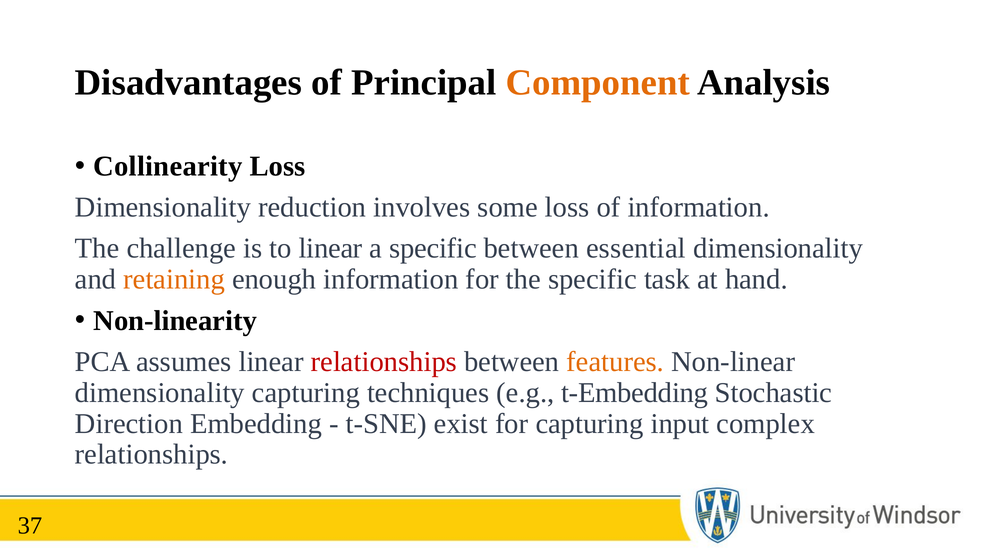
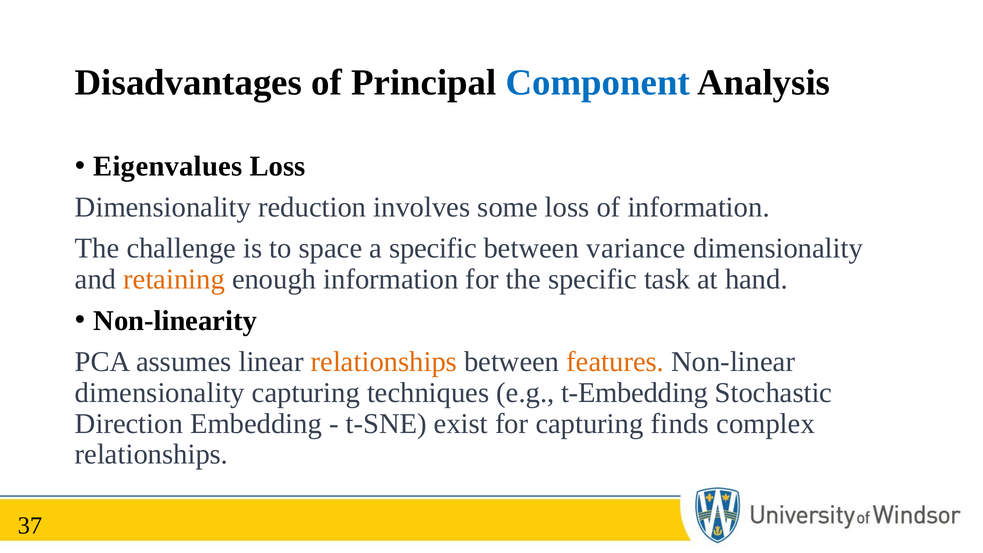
Component colour: orange -> blue (598, 83)
Collinearity: Collinearity -> Eigenvalues (168, 166)
to linear: linear -> space (330, 248)
essential: essential -> variance (636, 248)
relationships colour: red -> orange (384, 362)
input: input -> finds (680, 424)
